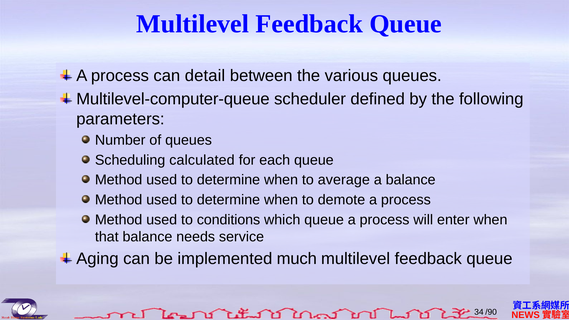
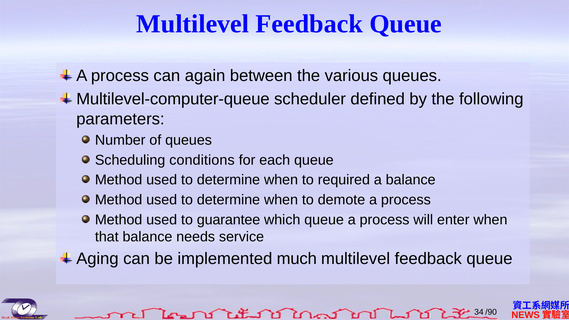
detail: detail -> again (205, 76)
calculated: calculated -> conditions (202, 160)
average: average -> required (344, 180)
conditions: conditions -> guarantee (229, 220)
